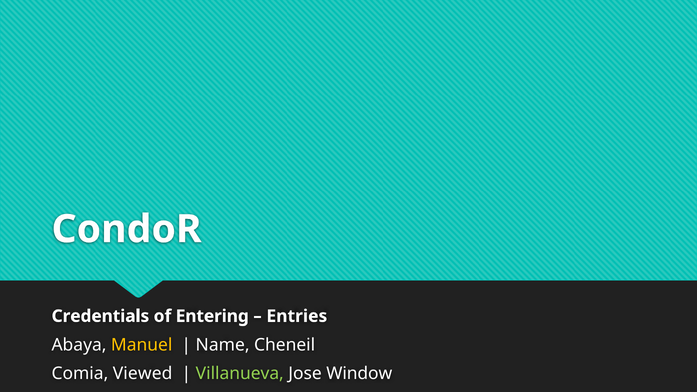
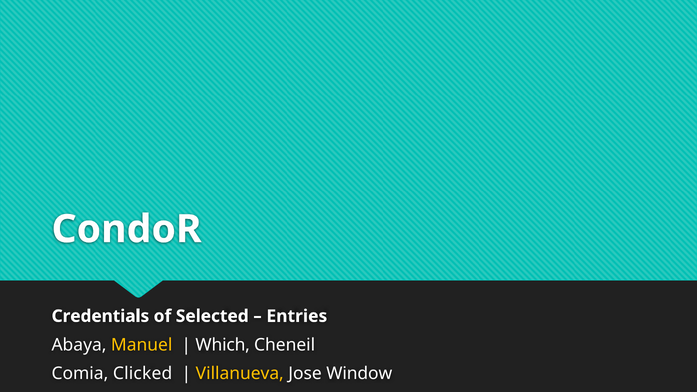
Entering: Entering -> Selected (212, 316)
Name: Name -> Which (223, 345)
Viewed: Viewed -> Clicked (143, 374)
Villanueva colour: light green -> yellow (240, 374)
